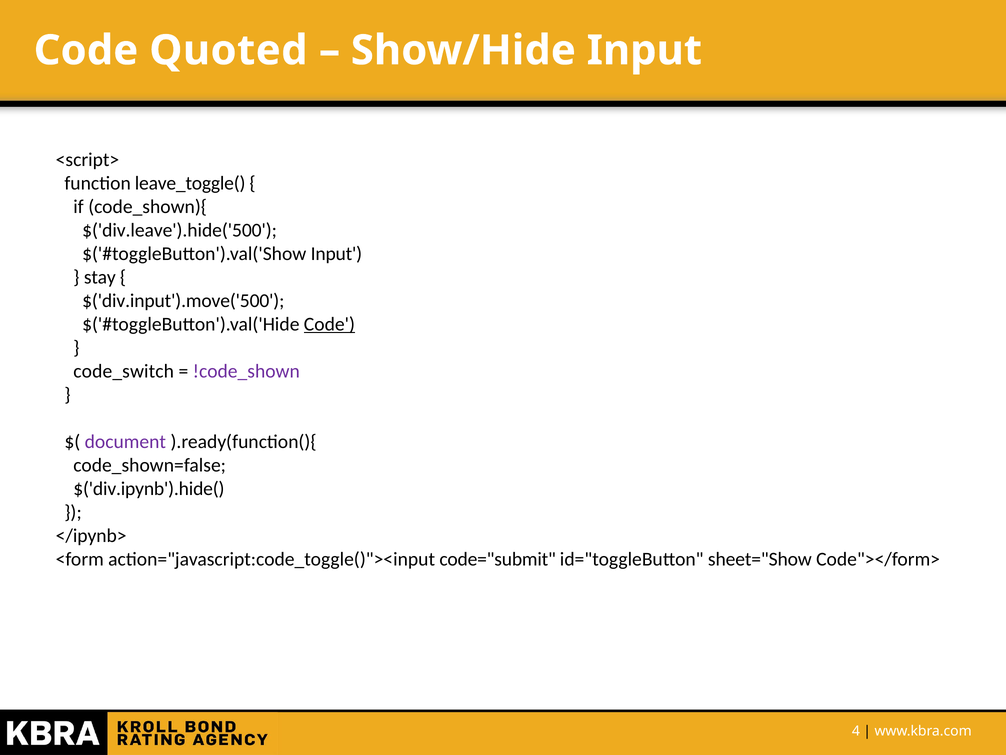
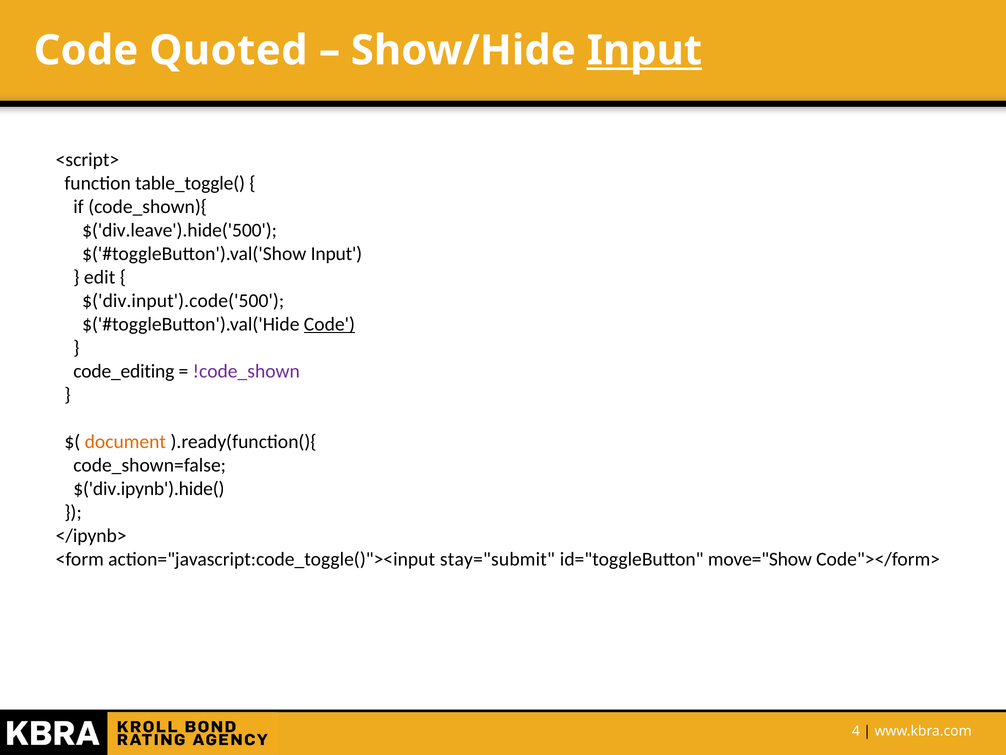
Input underline: none -> present (644, 50)
leave_toggle(: leave_toggle( -> table_toggle( (190, 183)
stay: stay -> edit (100, 277)
$('div.input').move('500: $('div.input').move('500 -> $('div.input').code('500 (183, 300)
code_switch: code_switch -> code_editing (124, 371)
document colour: purple -> orange (125, 441)
code="submit: code="submit -> stay="submit (497, 559)
sheet="Show: sheet="Show -> move="Show (760, 559)
